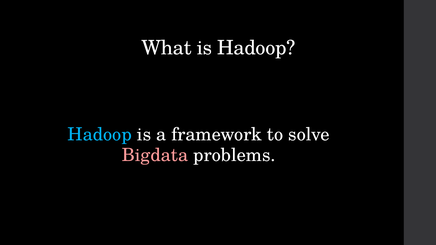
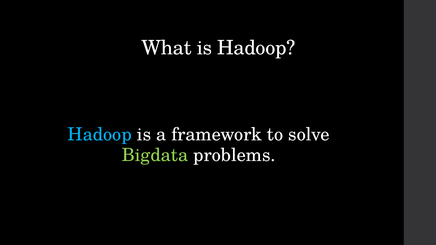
Bigdata colour: pink -> light green (155, 155)
